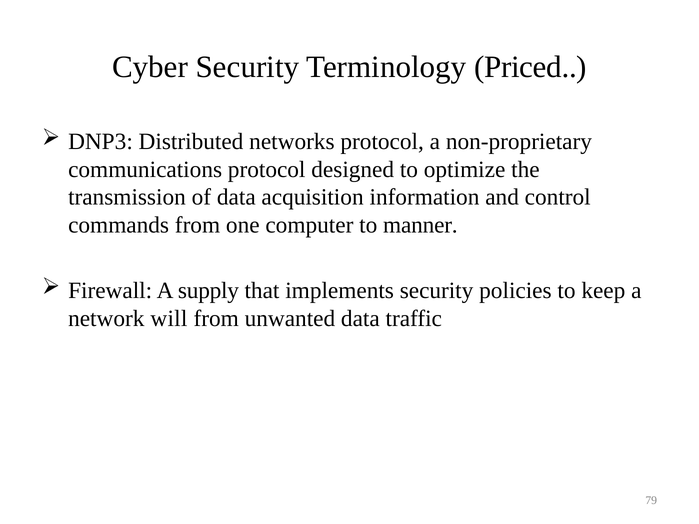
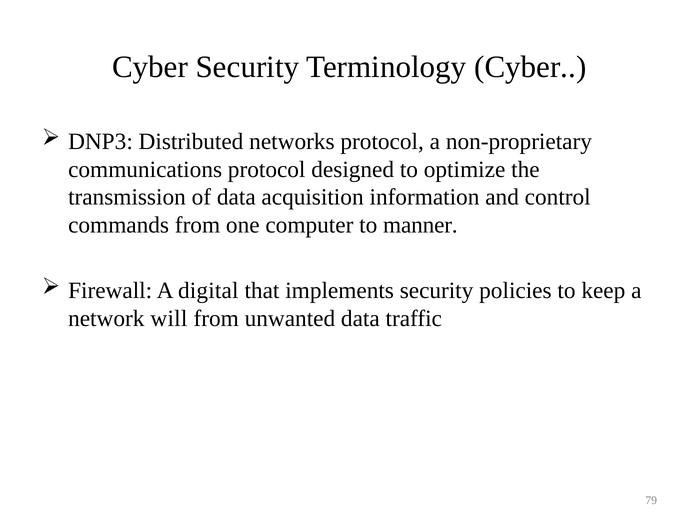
Terminology Priced: Priced -> Cyber (530, 67)
supply: supply -> digital (208, 291)
